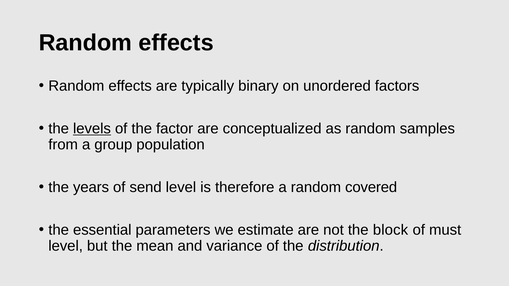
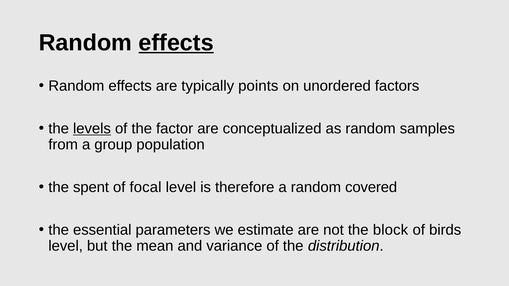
effects underline: none -> present (176, 43)
binary: binary -> points (258, 86)
years: years -> spent (91, 187)
send: send -> focal (145, 187)
must: must -> birds (445, 230)
